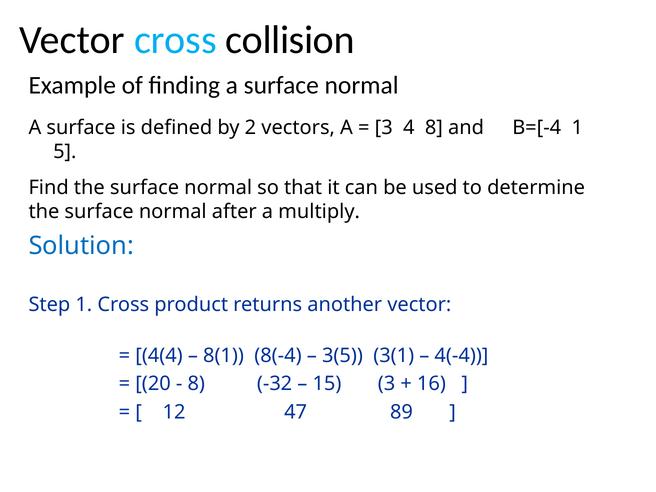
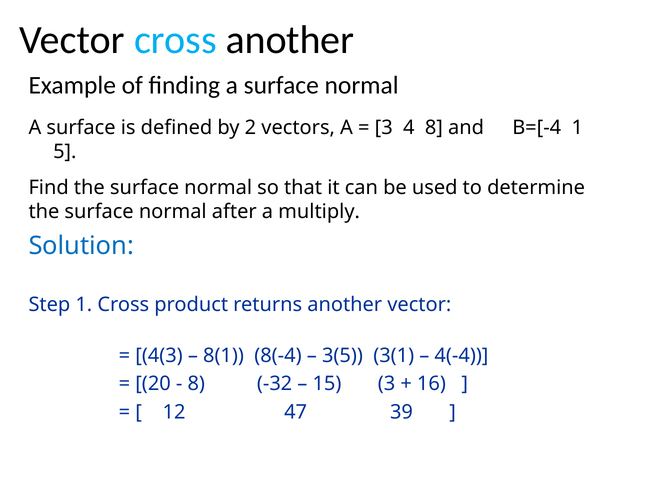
cross collision: collision -> another (290, 40)
4(4: 4(4 -> 4(3 (159, 356)
89: 89 -> 39 (401, 412)
